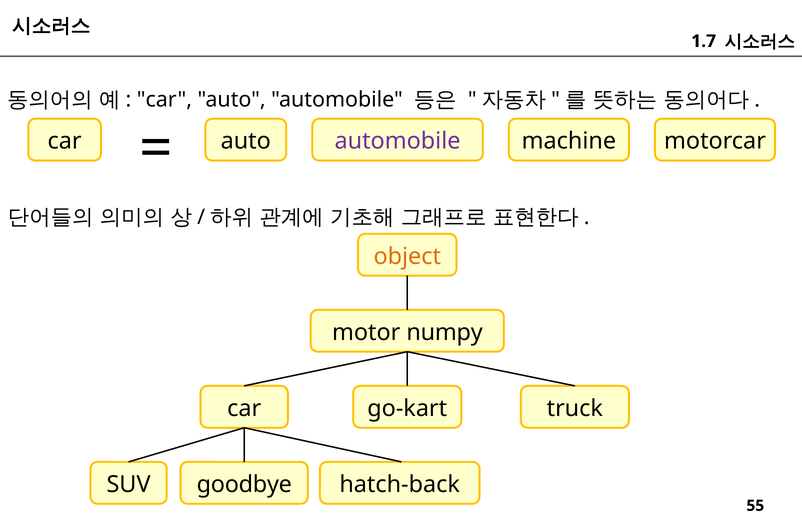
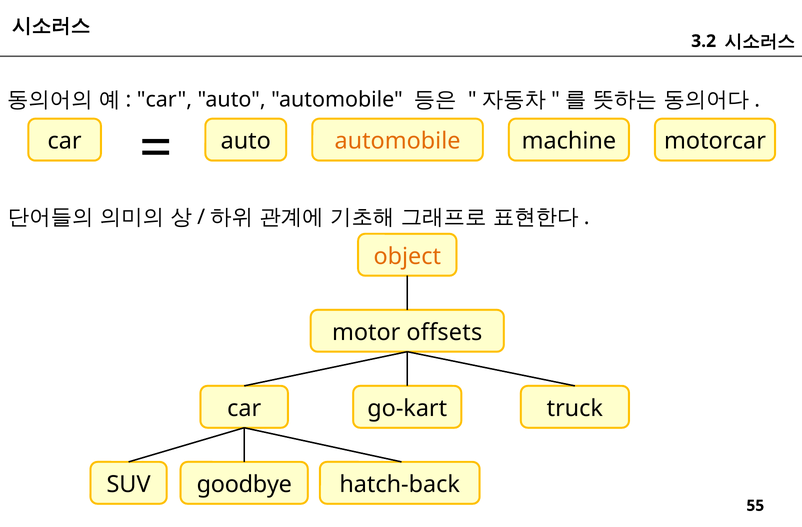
1.7: 1.7 -> 3.2 (704, 41)
automobile colour: purple -> orange (398, 141)
numpy: numpy -> offsets (444, 332)
